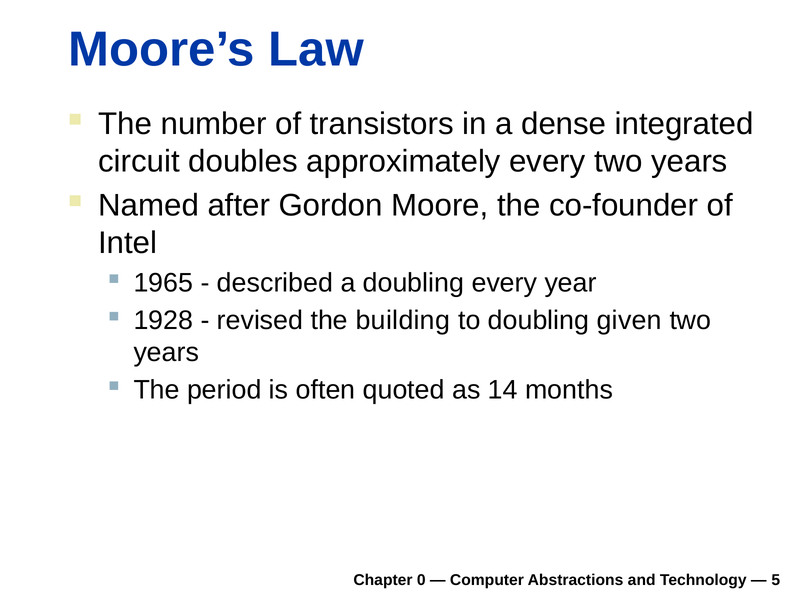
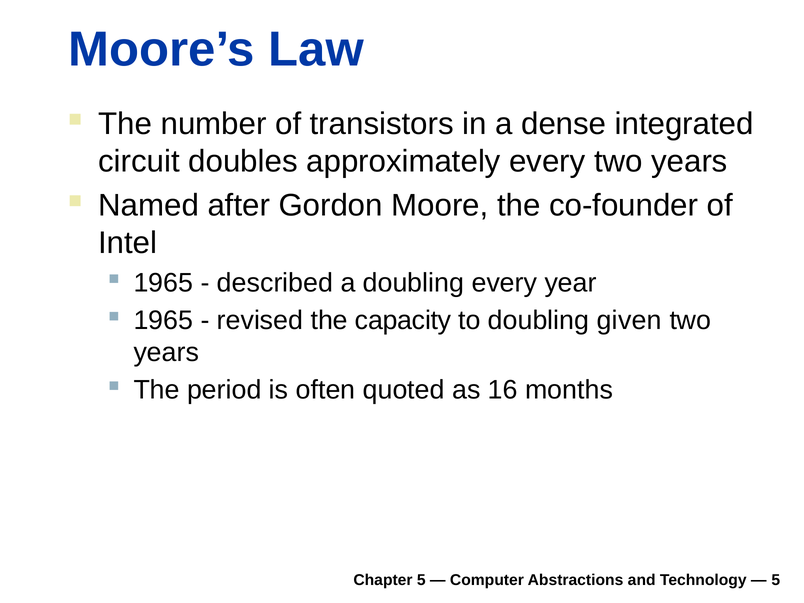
1928: 1928 -> 1965 (163, 320)
building: building -> capacity (403, 320)
14: 14 -> 16 (503, 390)
Chapter 0: 0 -> 5 (421, 580)
